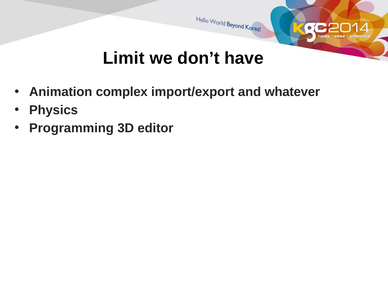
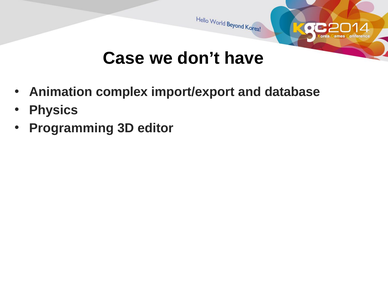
Limit: Limit -> Case (124, 58)
whatever: whatever -> database (292, 92)
